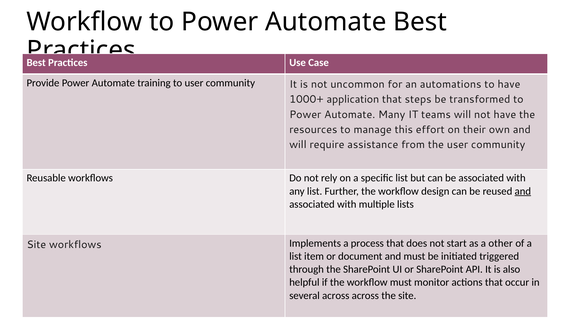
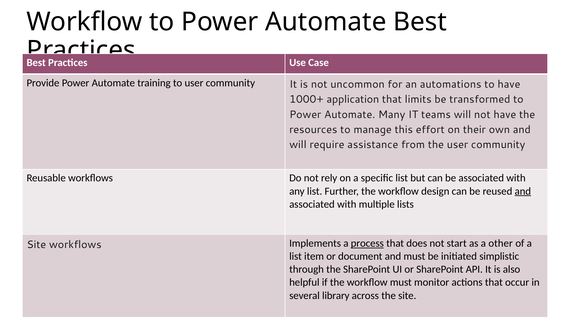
steps: steps -> limits (418, 99)
process underline: none -> present (367, 243)
triggered: triggered -> simplistic (499, 256)
several across: across -> library (336, 295)
